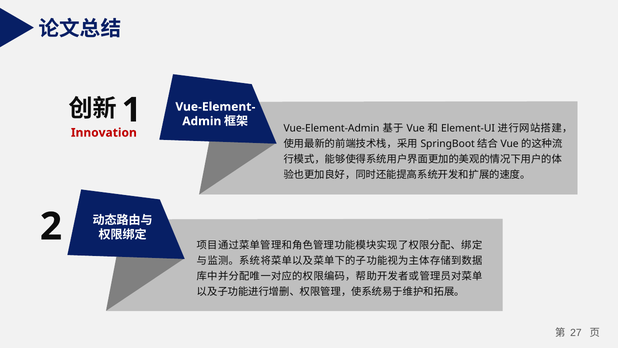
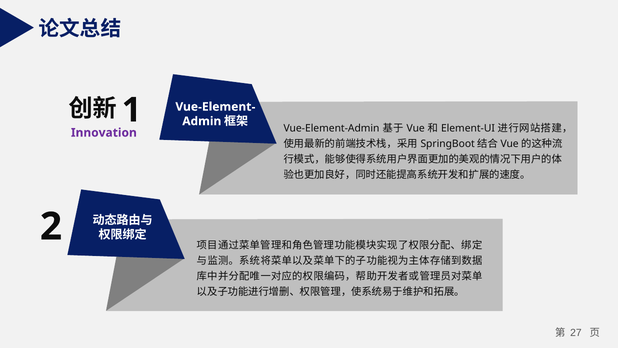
Innovation colour: red -> purple (104, 133)
